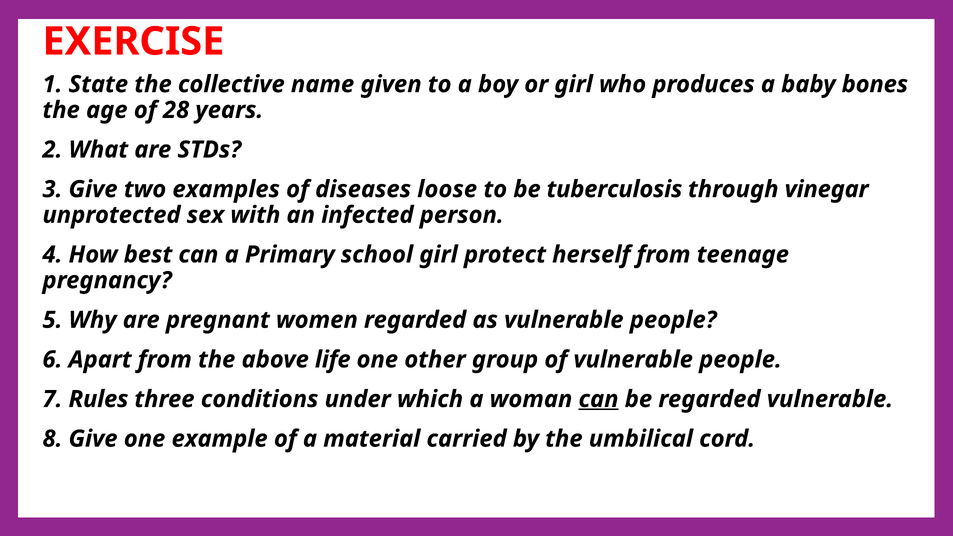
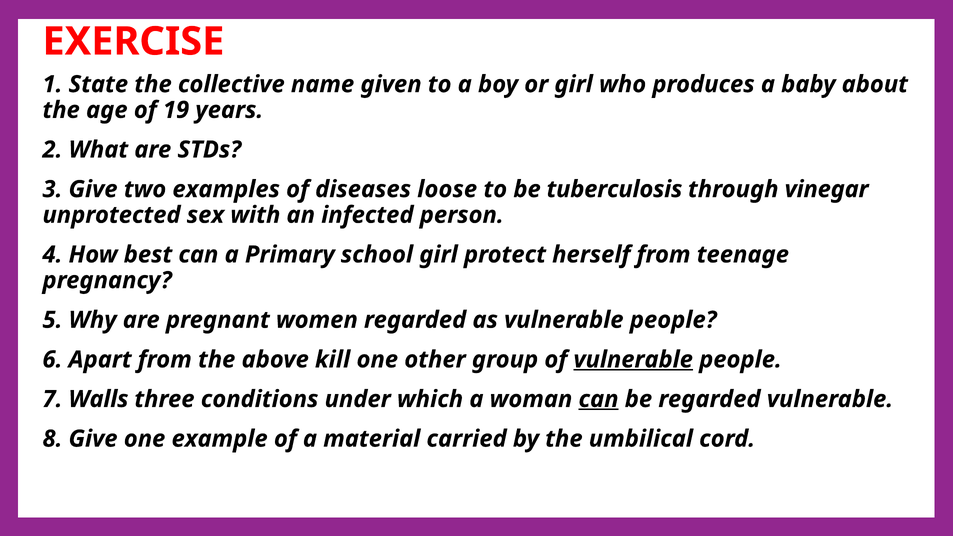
bones: bones -> about (875, 84)
28: 28 -> 19 (176, 110)
life: life -> kill (333, 360)
vulnerable underline: none -> present (633, 360)
Rules: Rules -> Walls (98, 399)
